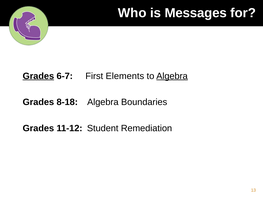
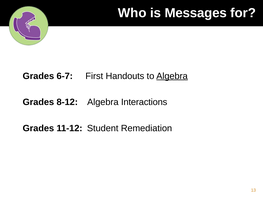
Grades underline: present -> none (38, 76)
Elements: Elements -> Handouts (125, 76)
8-18: 8-18 -> 8-12 (67, 102)
Boundaries: Boundaries -> Interactions (144, 102)
